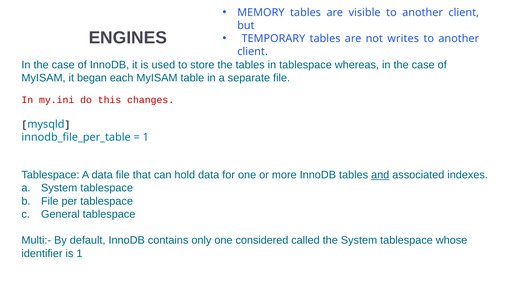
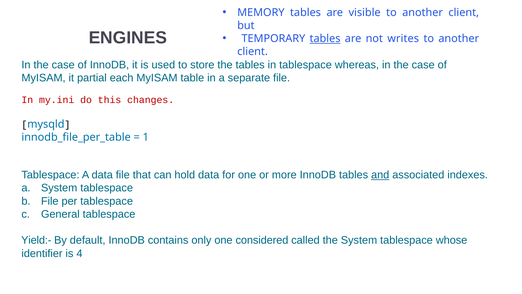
tables underline: none -> present (325, 39)
began: began -> partial (92, 78)
Multi:-: Multi:- -> Yield:- (36, 240)
is 1: 1 -> 4 (79, 253)
